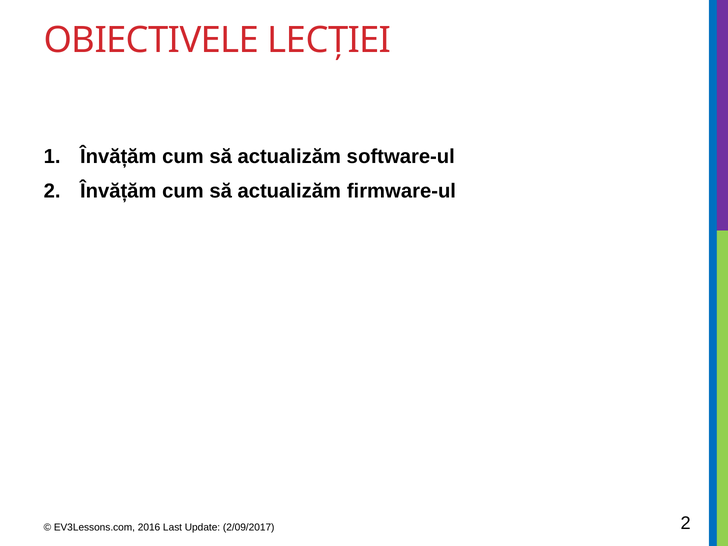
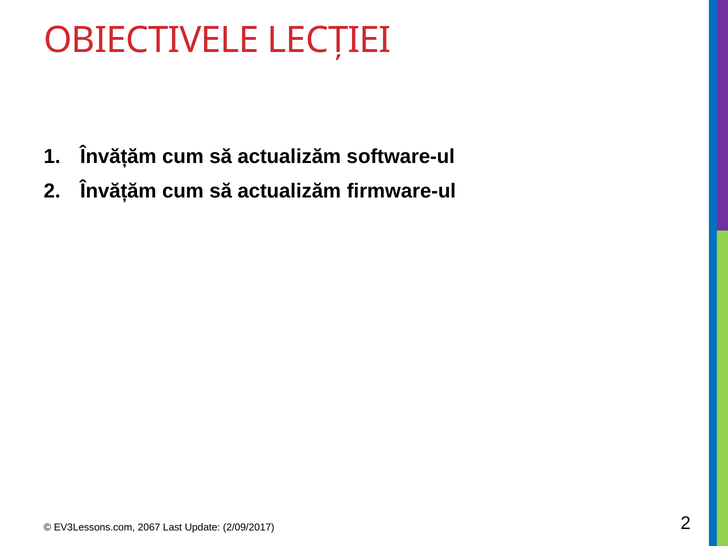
2016: 2016 -> 2067 (149, 527)
